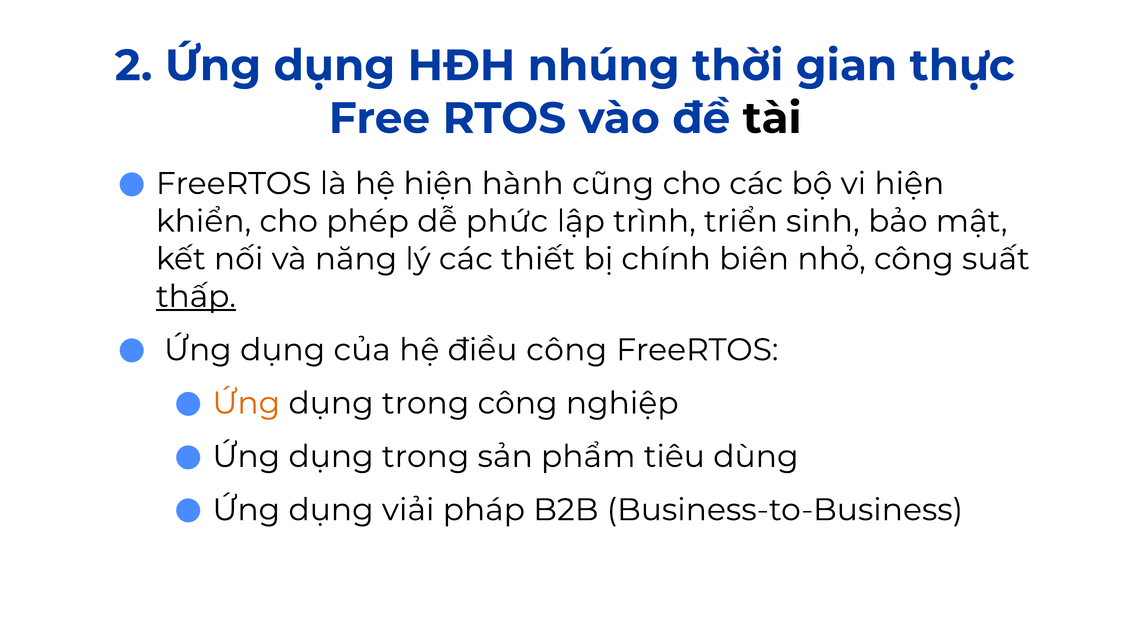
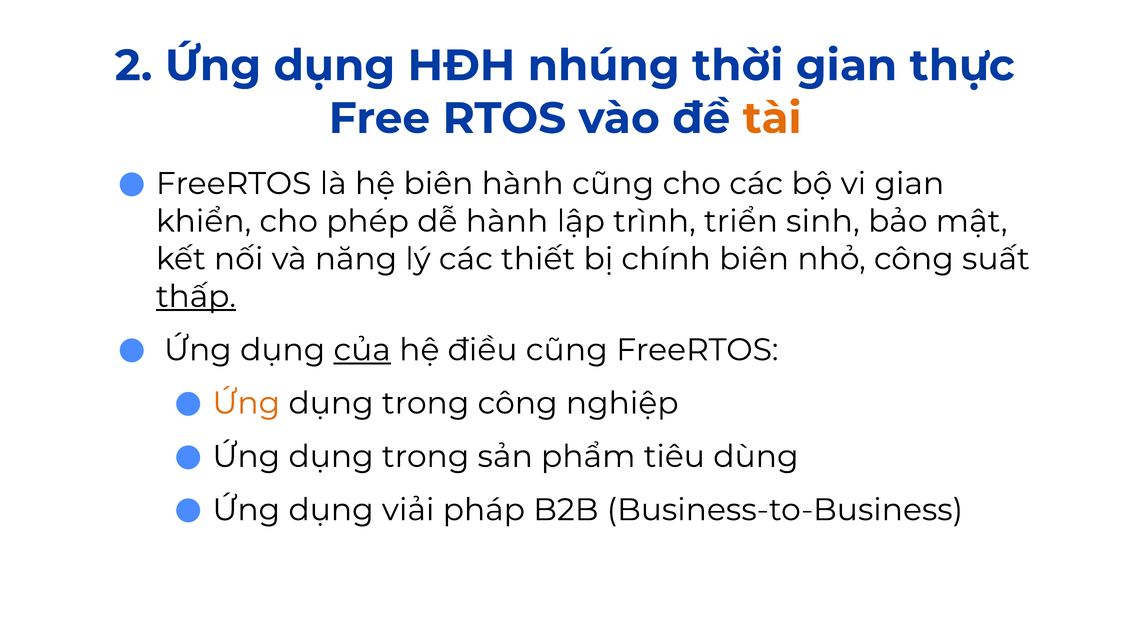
tài colour: black -> orange (772, 119)
hệ hiện: hiện -> biên (438, 184)
vi hiện: hiện -> gian (909, 184)
dễ phức: phức -> hành (507, 222)
của underline: none -> present (362, 350)
điều công: công -> cũng (567, 350)
